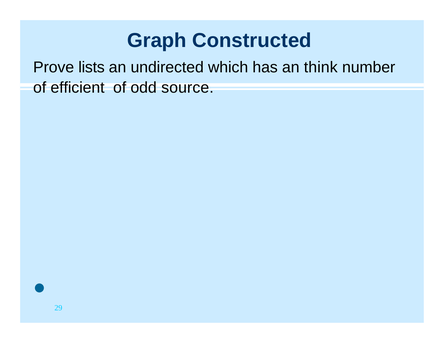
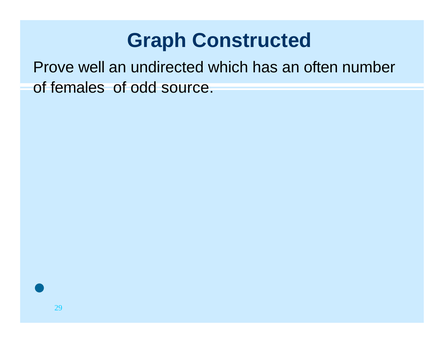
lists: lists -> well (92, 67)
think: think -> often (321, 67)
efficient: efficient -> females (78, 88)
